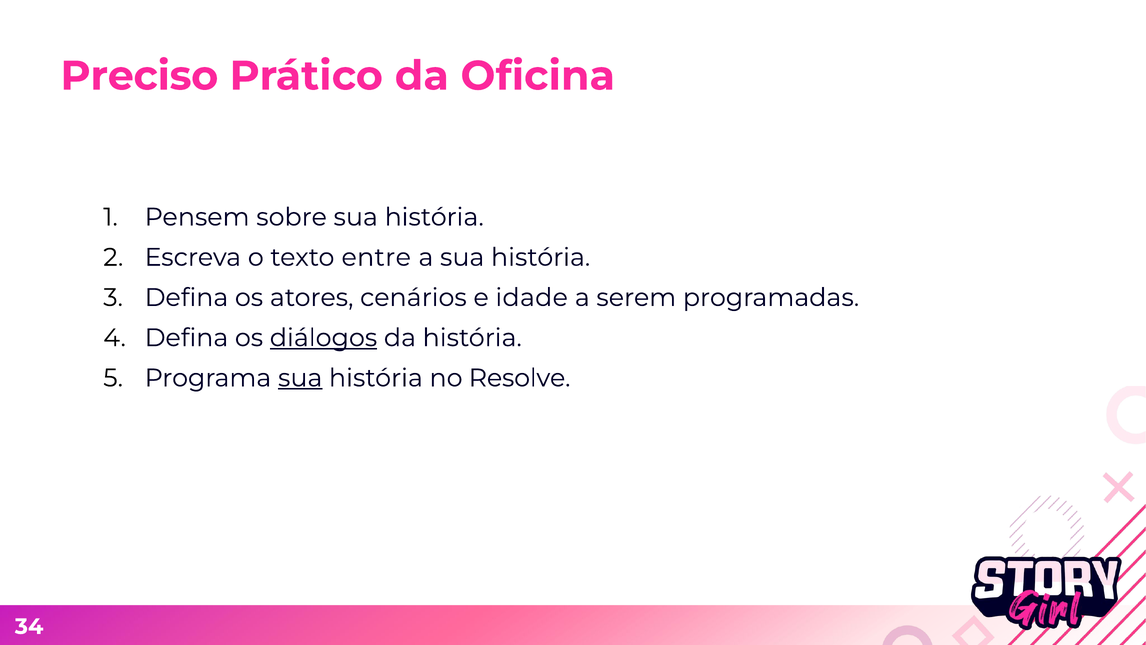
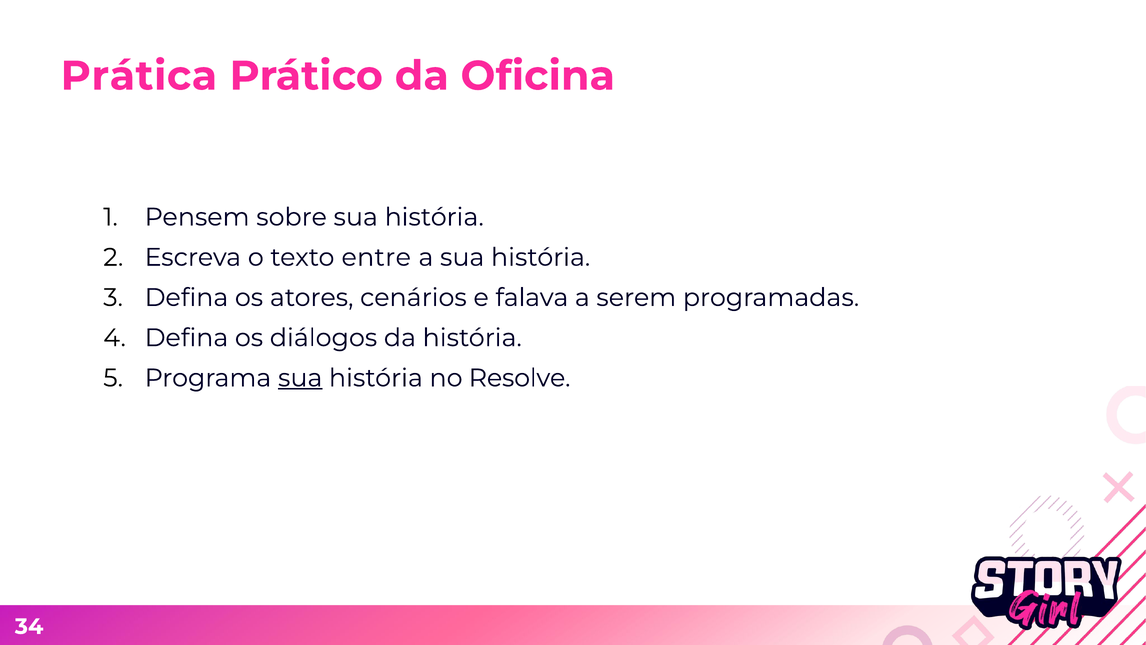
Preciso: Preciso -> Prática (139, 76)
idade: idade -> falava (532, 297)
diálogos underline: present -> none (324, 338)
